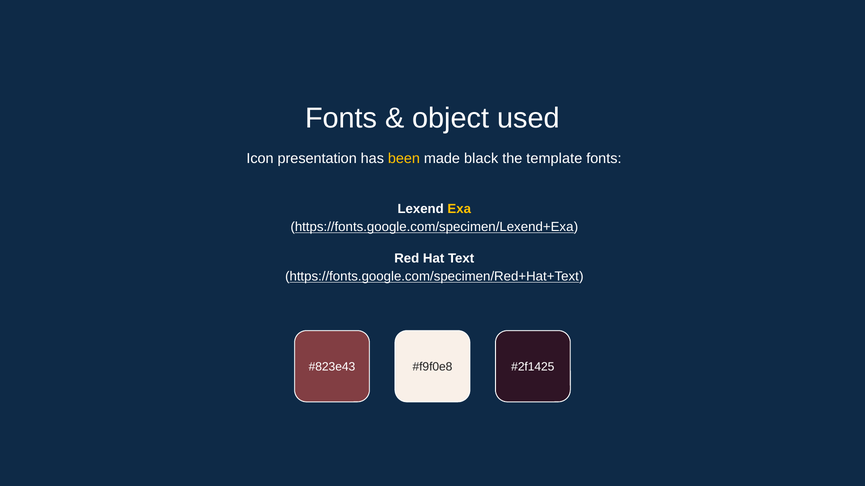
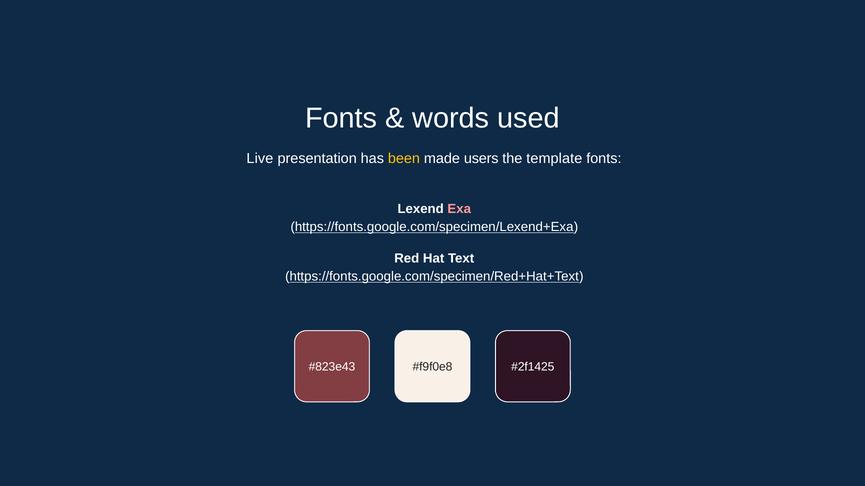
object: object -> words (451, 118)
Icon: Icon -> Live (260, 159)
black: black -> users (481, 159)
Exa colour: yellow -> pink (459, 209)
